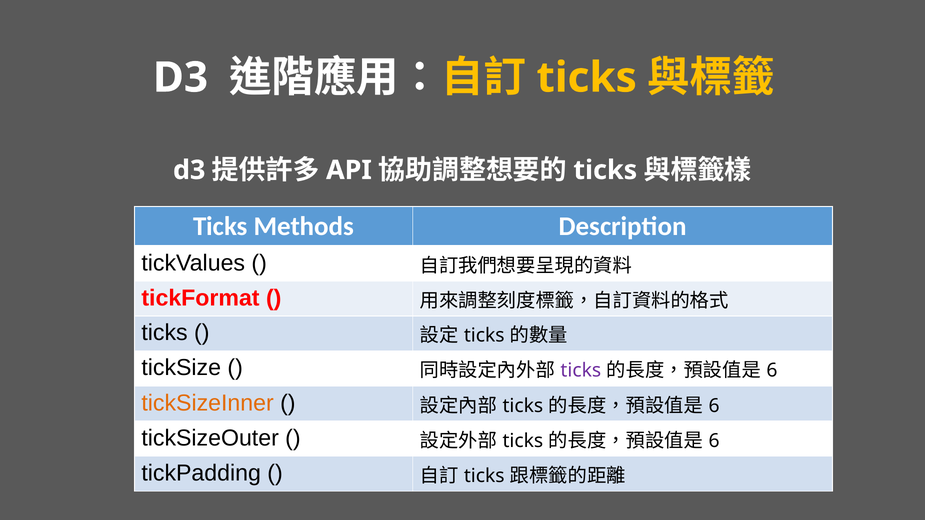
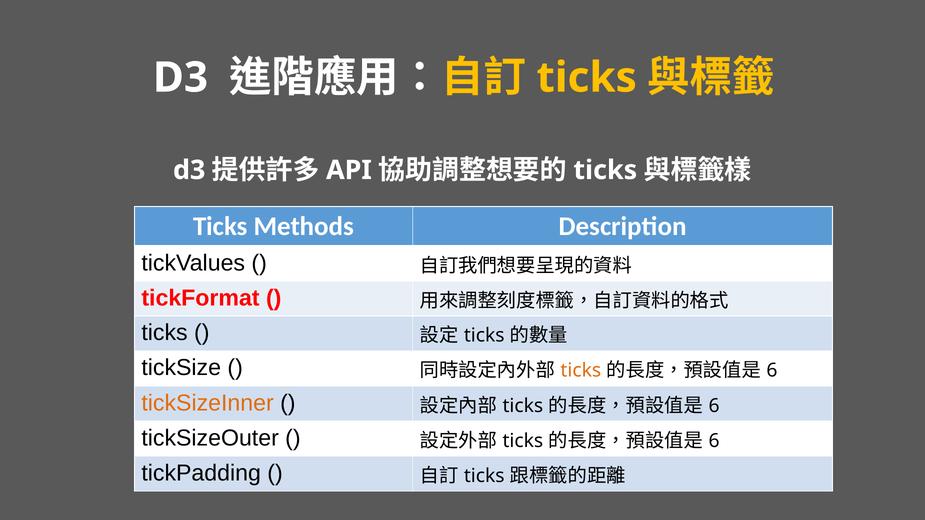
ticks colour: purple -> orange (581, 371)
